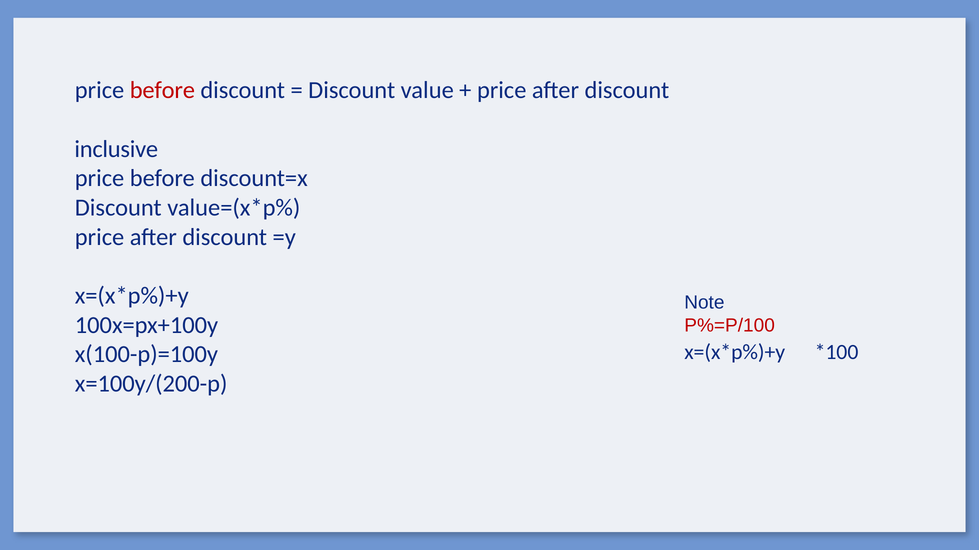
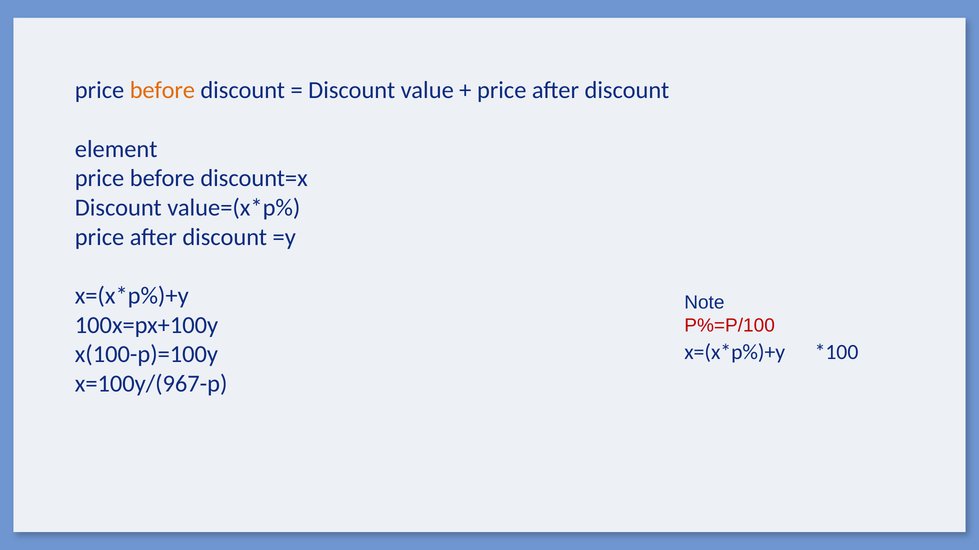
before colour: red -> orange (162, 91)
inclusive: inclusive -> element (116, 149)
x=100y/(200-p: x=100y/(200-p -> x=100y/(967-p (151, 384)
